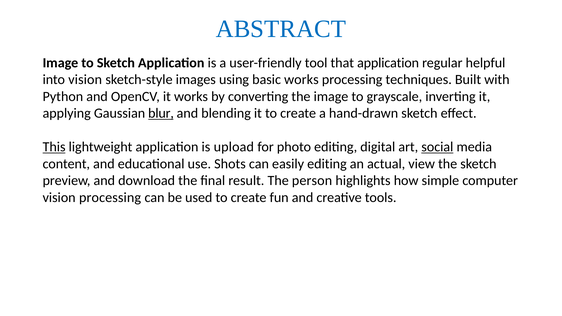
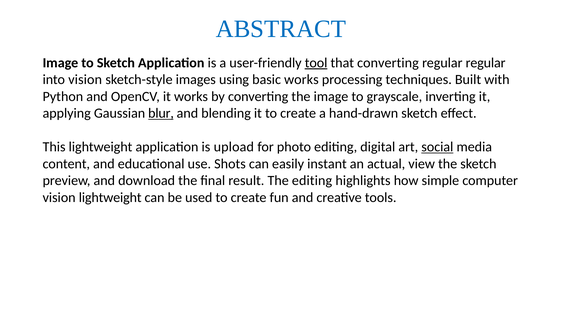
tool underline: none -> present (316, 63)
that application: application -> converting (388, 63)
regular helpful: helpful -> regular (486, 63)
This underline: present -> none (54, 147)
easily editing: editing -> instant (327, 164)
The person: person -> editing (312, 181)
vision processing: processing -> lightweight (110, 198)
